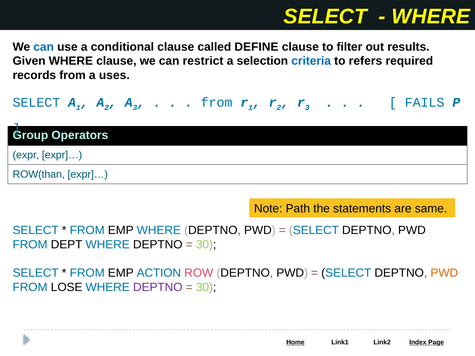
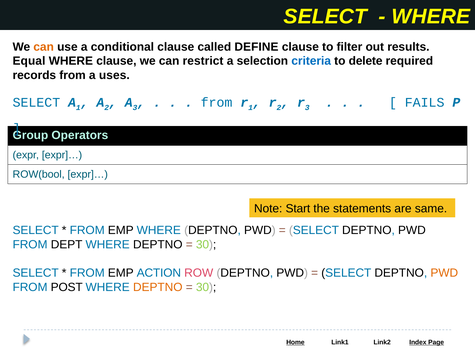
can colour: blue -> orange (44, 47)
Given: Given -> Equal (29, 61)
refers: refers -> delete (366, 61)
ROW(than: ROW(than -> ROW(bool (39, 174)
Path: Path -> Start (298, 209)
LOSE: LOSE -> POST (67, 287)
DEPTNO colour: purple -> orange (158, 287)
